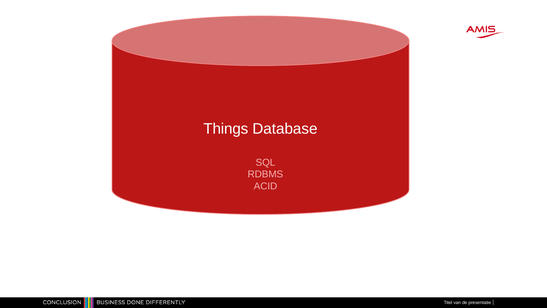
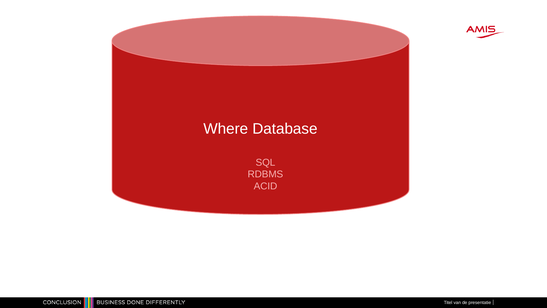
Things: Things -> Where (226, 129)
